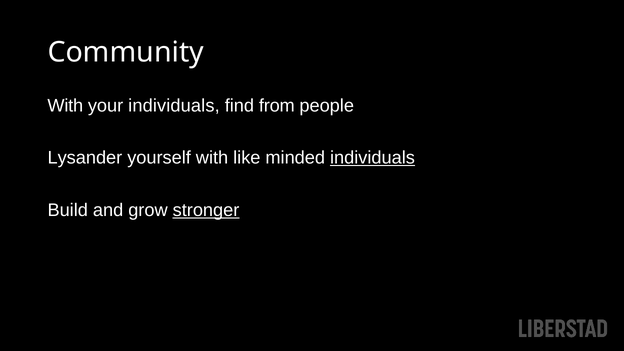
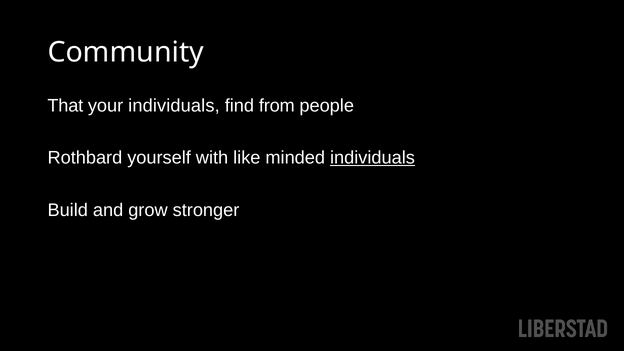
With: With -> That (65, 106)
Lysander: Lysander -> Rothbard (85, 158)
stronger underline: present -> none (206, 210)
